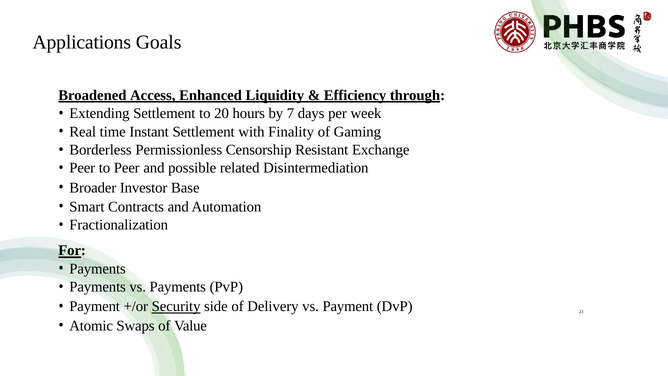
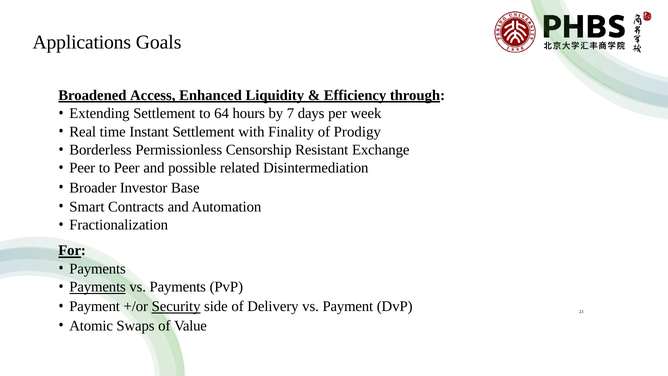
20: 20 -> 64 (222, 113)
Gaming: Gaming -> Prodigy (357, 132)
Payments underline: none -> present (98, 287)
